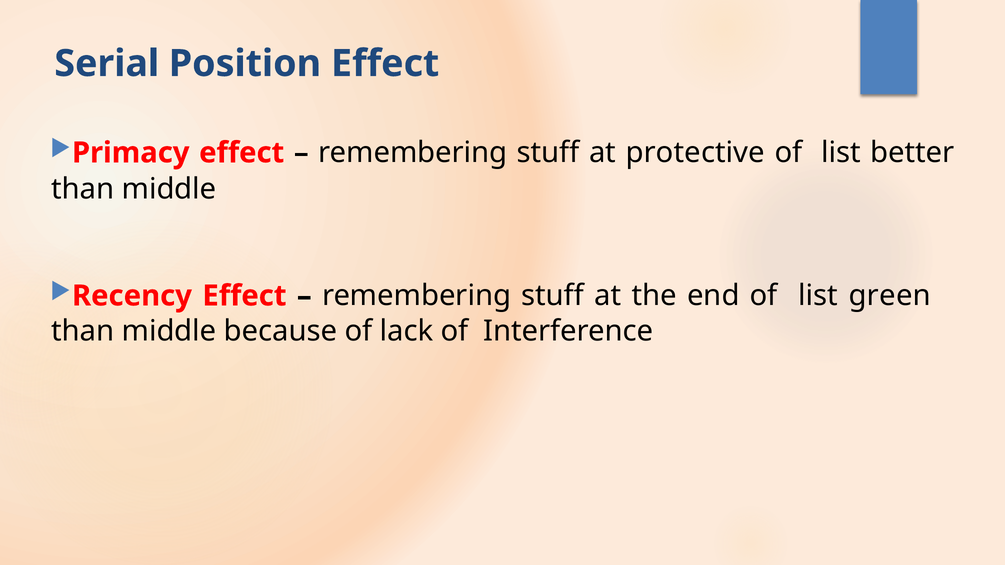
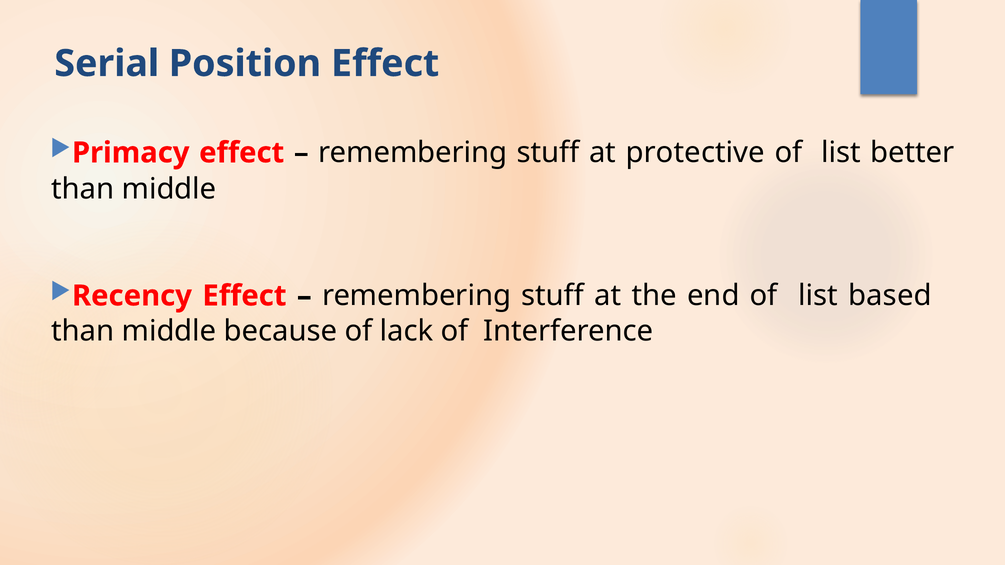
green: green -> based (890, 296)
